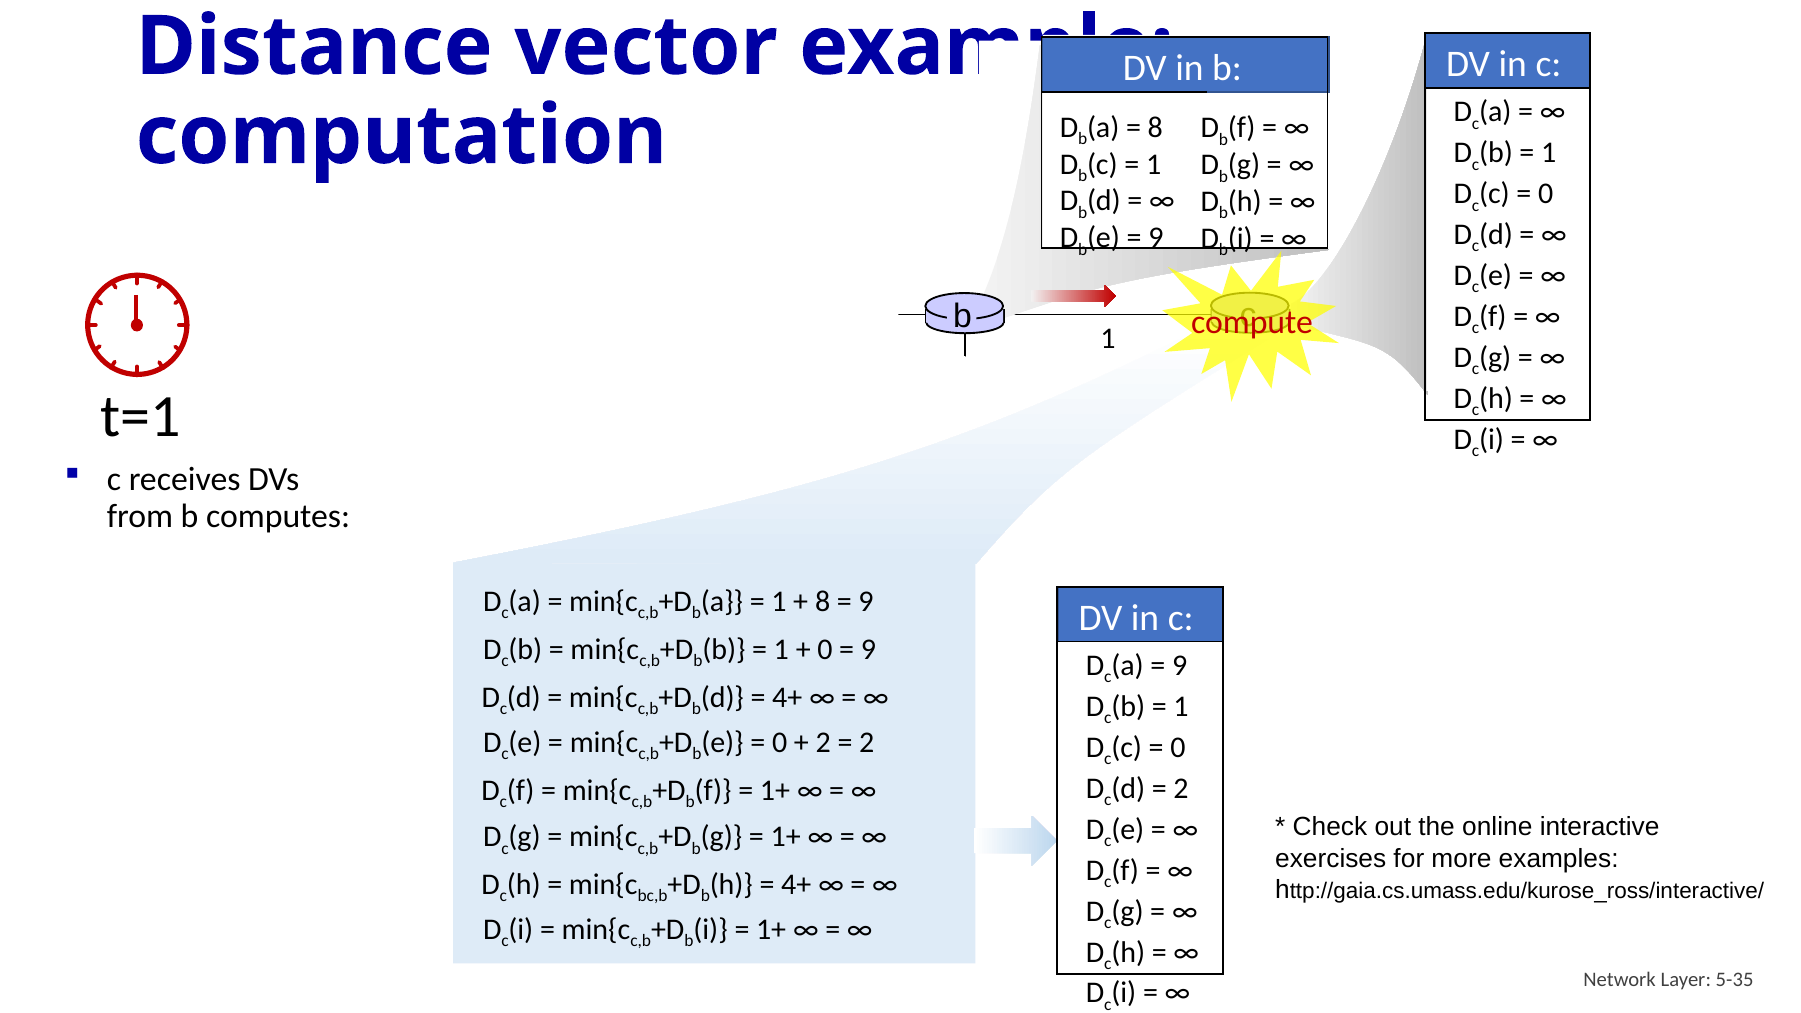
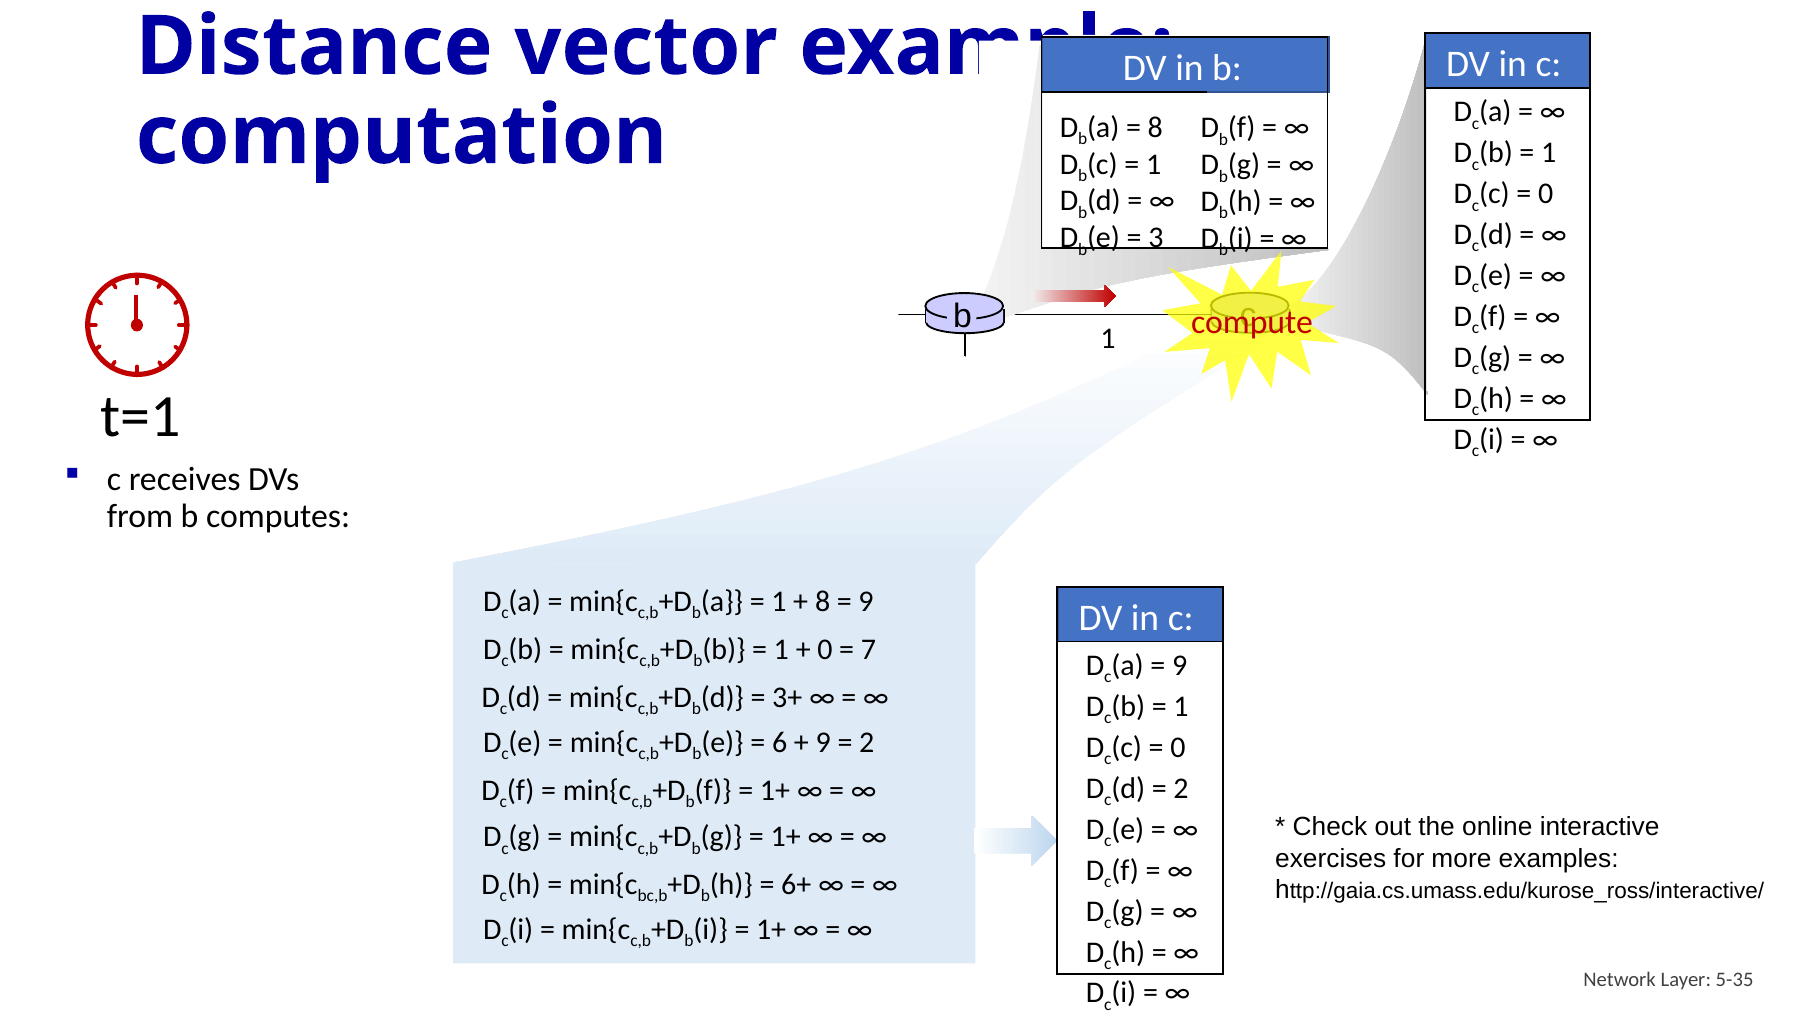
9: 9 -> 3 (1156, 238)
9: 9 -> 7 (869, 649)
4+: 4+ -> 3+ (787, 697)
0: 0 -> 6 (780, 742)
2: 2 -> 9 (823, 742)
4+: 4+ -> 6+ (796, 885)
